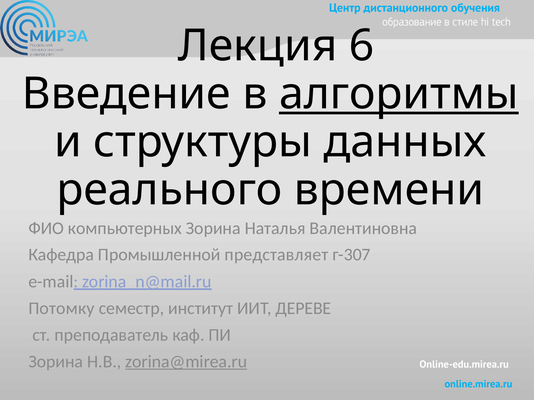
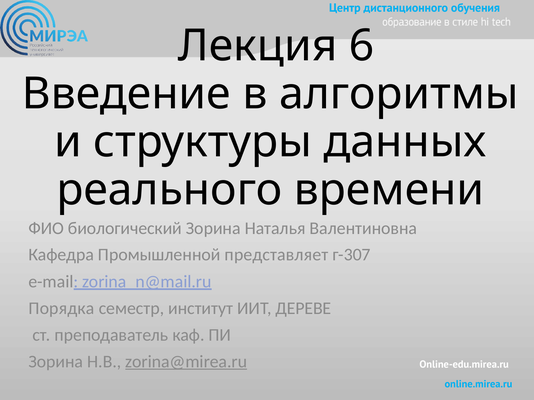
алгоритмы underline: present -> none (399, 94)
компьютерных: компьютерных -> биологический (125, 228)
Потомку: Потомку -> Порядка (61, 309)
